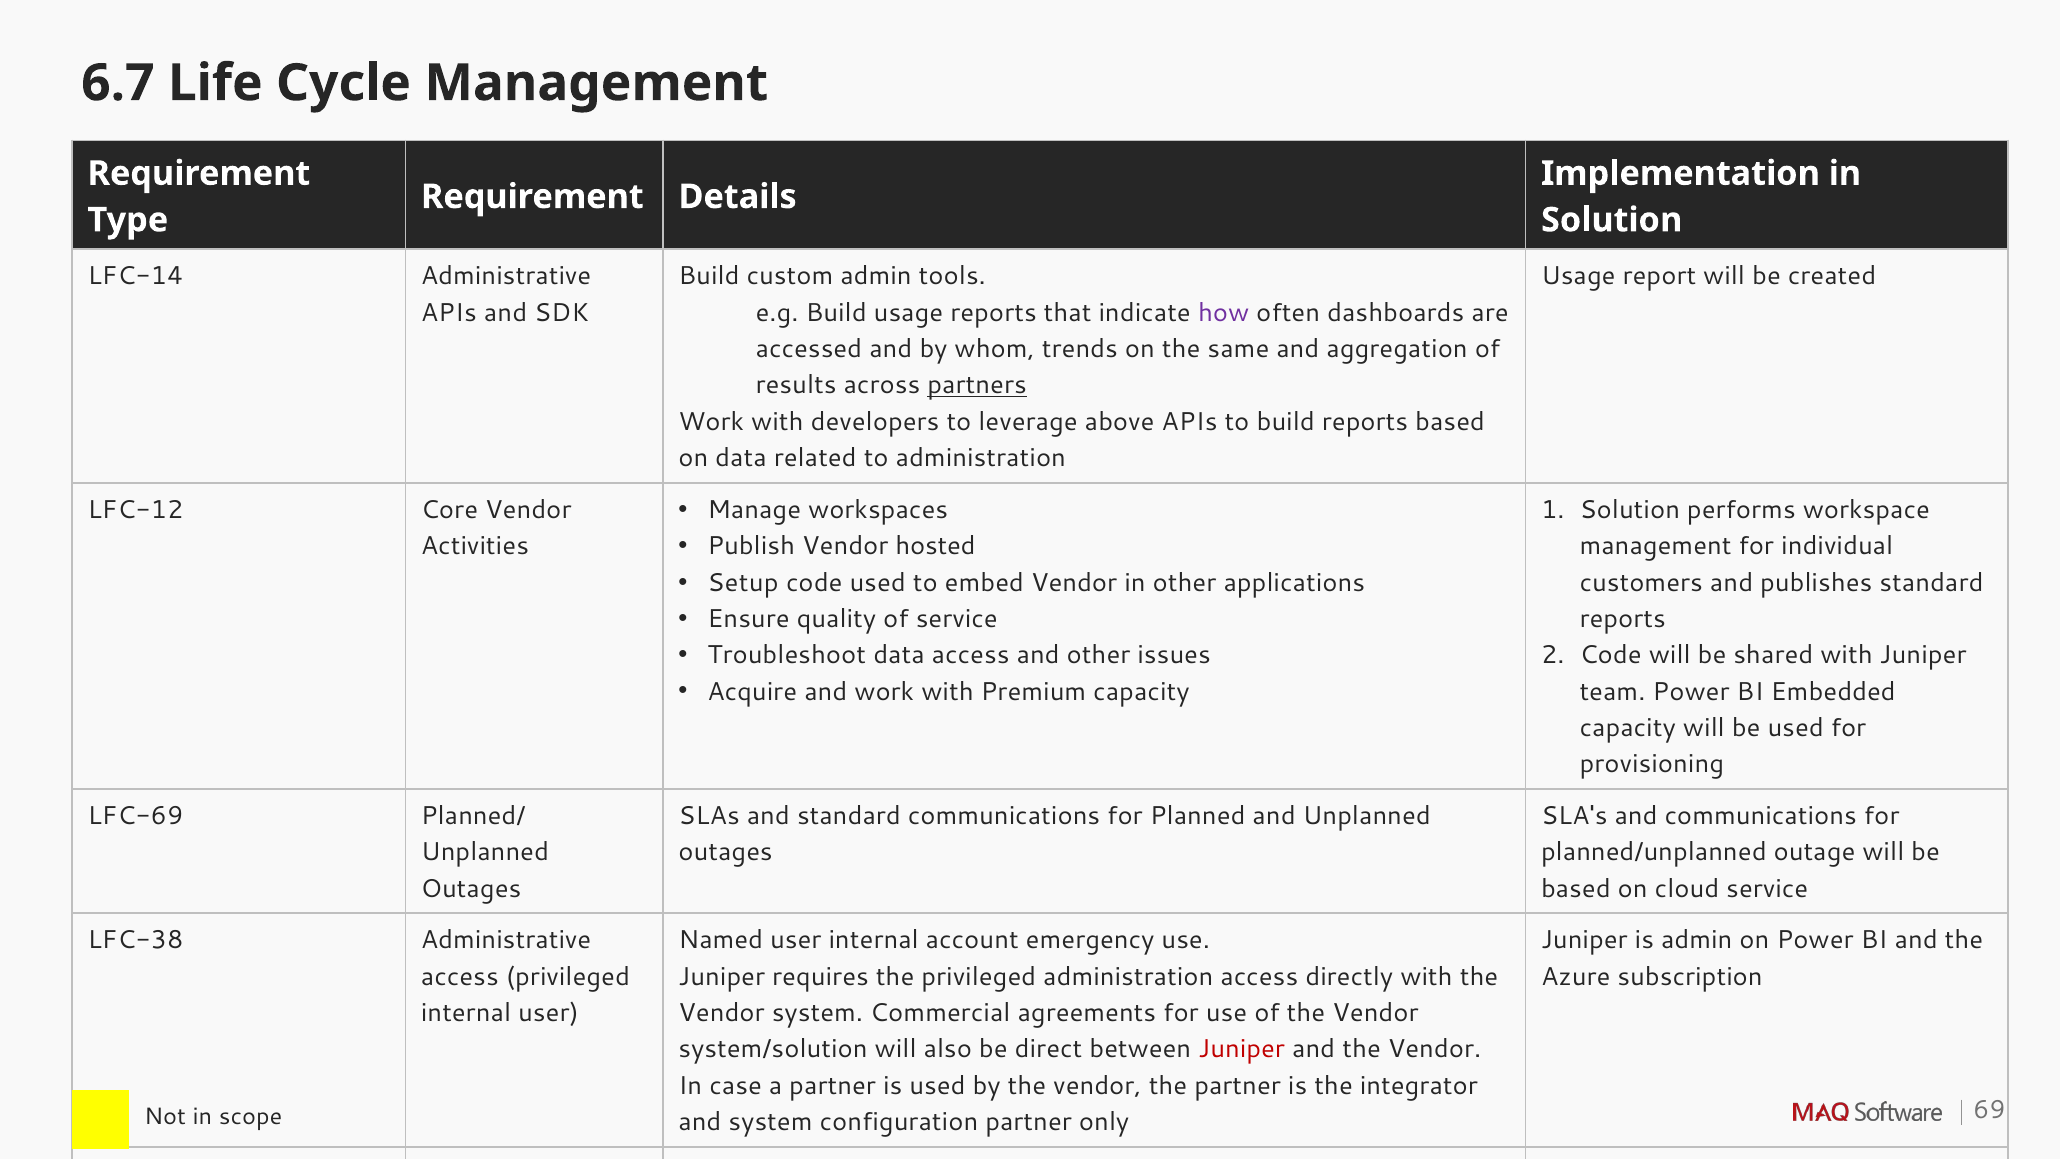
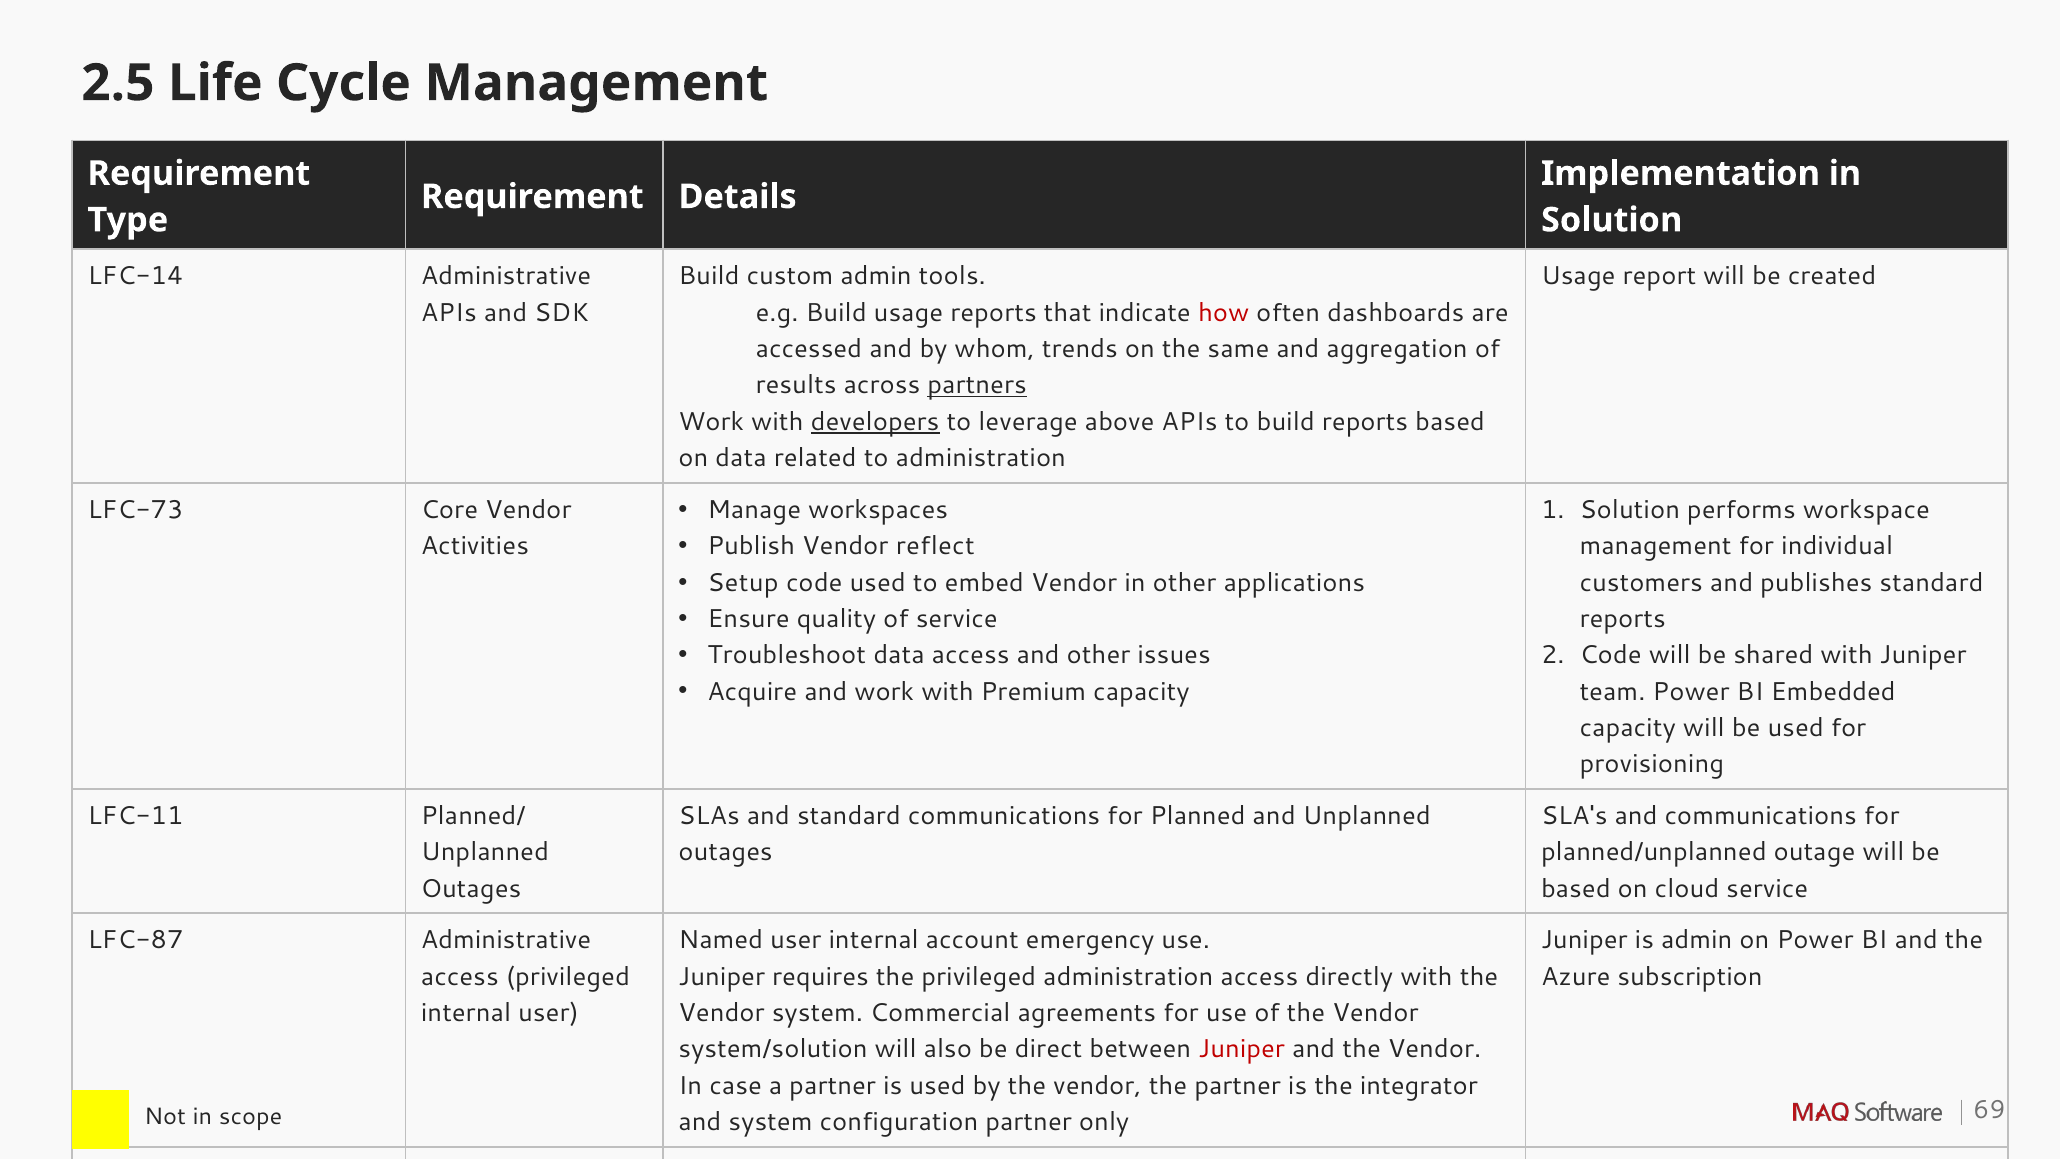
6.7: 6.7 -> 2.5 (118, 83)
how colour: purple -> red (1224, 313)
developers underline: none -> present (875, 422)
LFC-12: LFC-12 -> LFC-73 (135, 510)
hosted: hosted -> reflect (935, 546)
LFC-69: LFC-69 -> LFC-11 (135, 816)
LFC-38: LFC-38 -> LFC-87 (135, 940)
